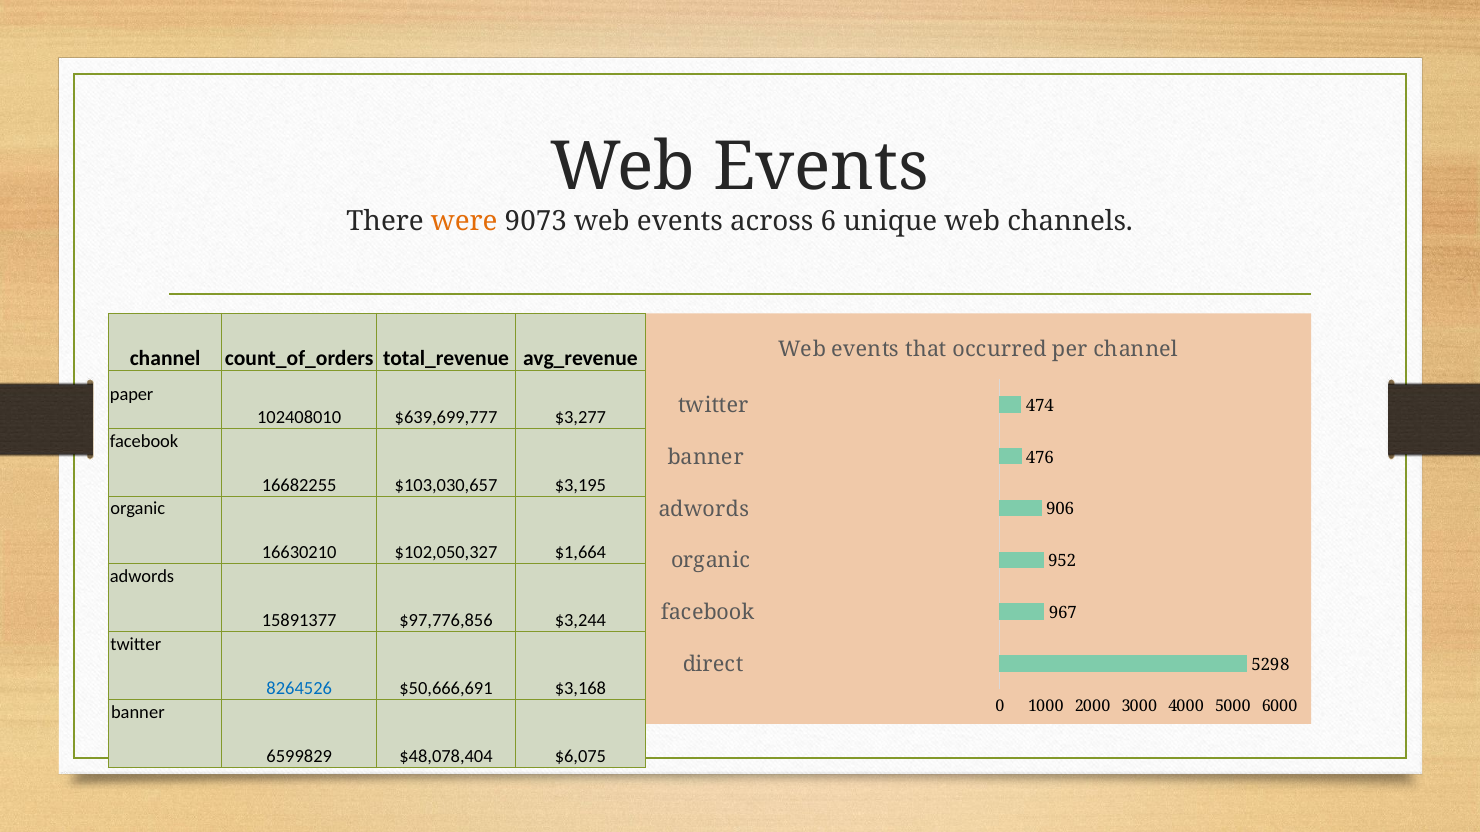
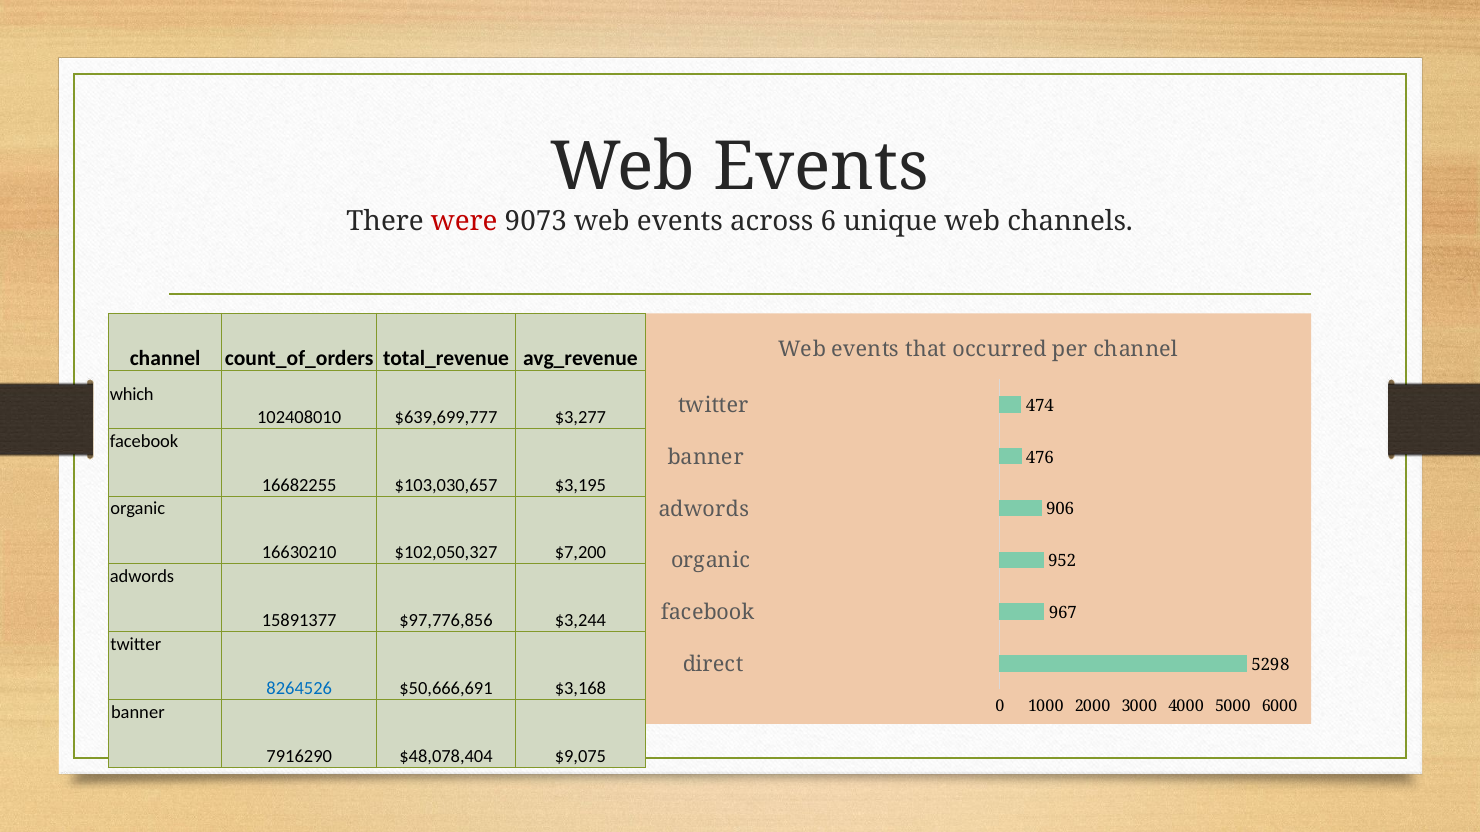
were colour: orange -> red (464, 221)
paper: paper -> which (132, 395)
$1,664: $1,664 -> $7,200 (580, 553)
6599829: 6599829 -> 7916290 (299, 757)
$6,075: $6,075 -> $9,075 (580, 757)
